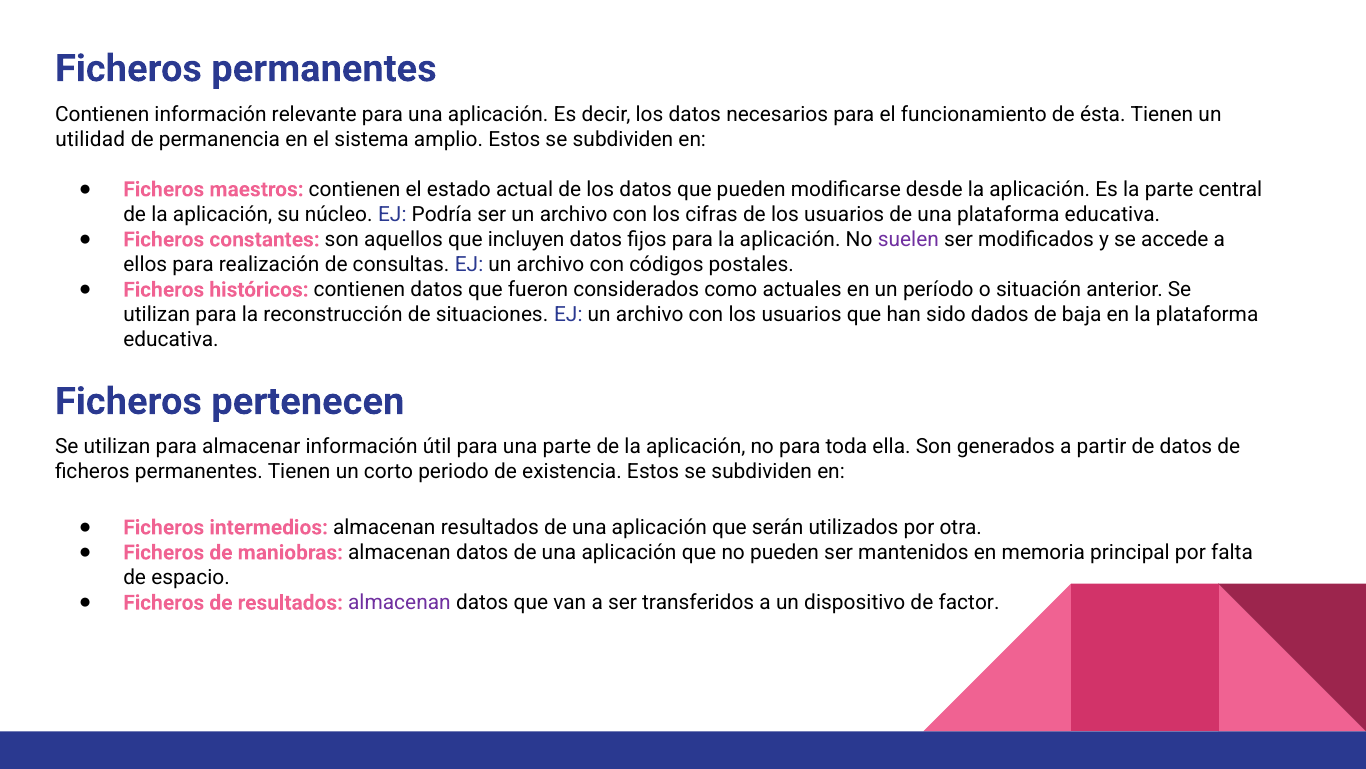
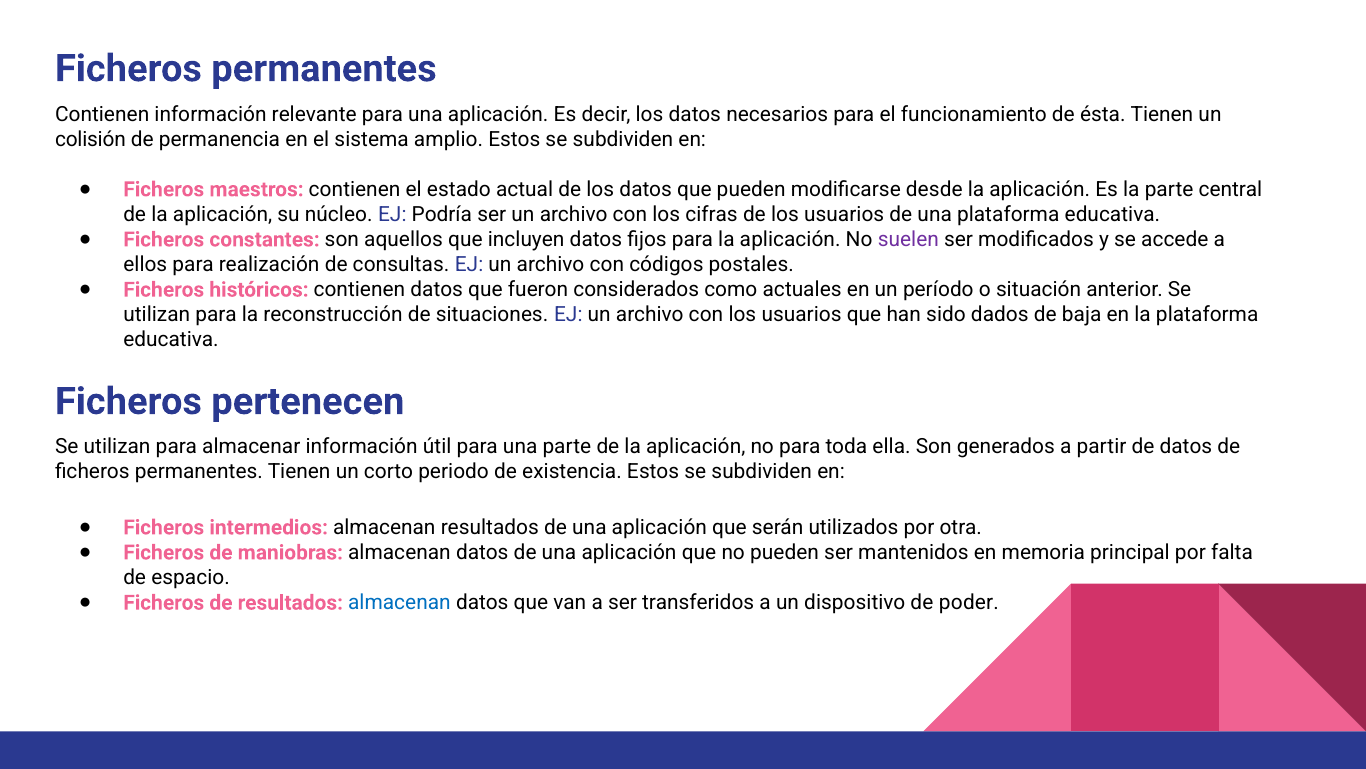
utilidad: utilidad -> colisión (90, 139)
almacenan colour: purple -> blue (399, 602)
factor: factor -> poder (969, 602)
